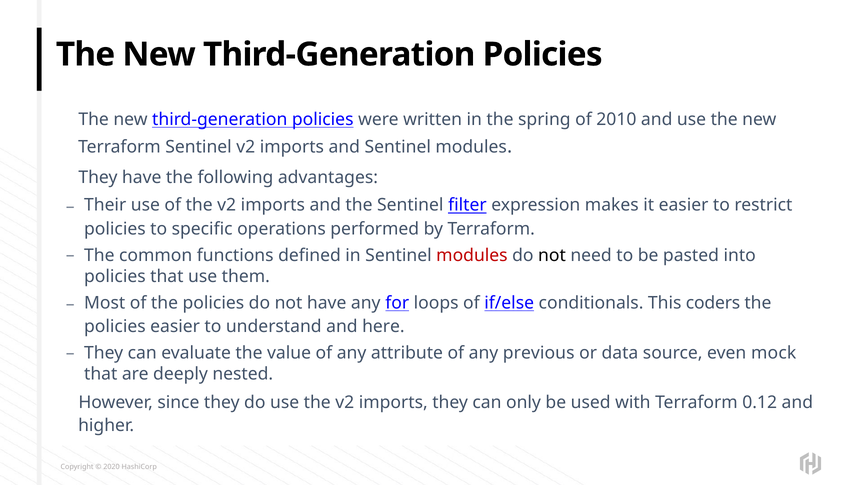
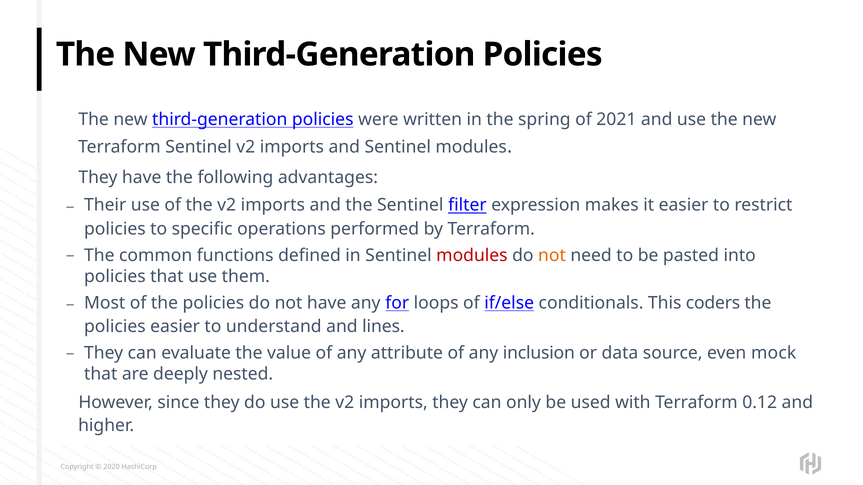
2010: 2010 -> 2021 (616, 119)
not colour: black -> orange (552, 256)
here: here -> lines (383, 327)
previous: previous -> inclusion (539, 353)
